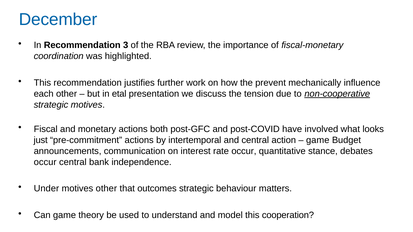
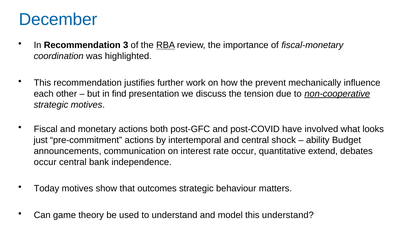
RBA underline: none -> present (166, 45)
etal: etal -> find (119, 94)
action: action -> shock (284, 140)
game: game -> ability (318, 140)
stance: stance -> extend (323, 151)
Under: Under -> Today (46, 189)
motives other: other -> show (106, 189)
this cooperation: cooperation -> understand (288, 215)
